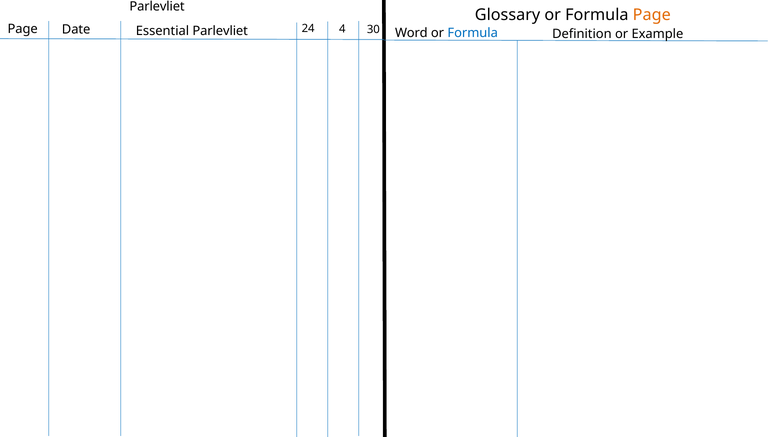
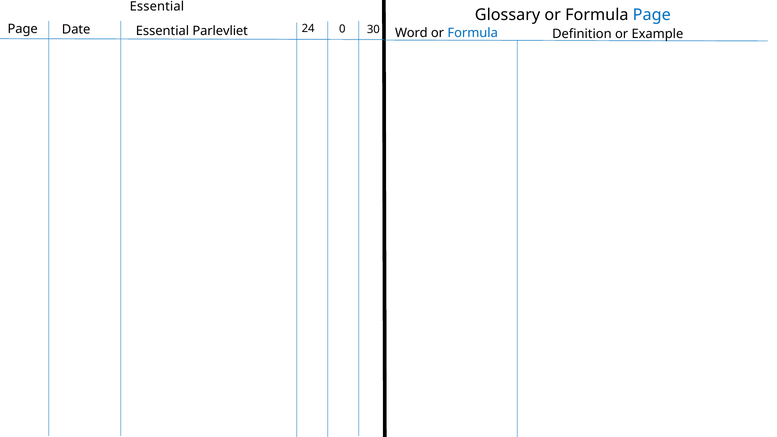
Parlevliet: Parlevliet -> Essential (157, 7)
Page colour: orange -> blue (652, 15)
4: 4 -> 0 (342, 29)
